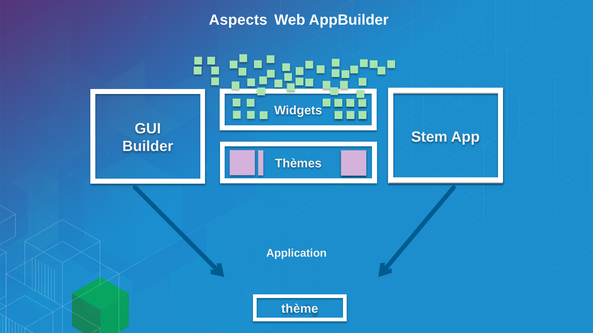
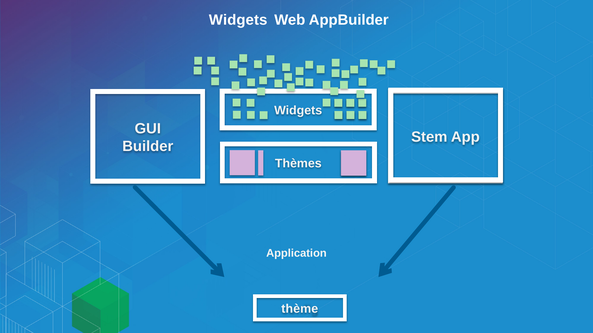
Aspects: Aspects -> Widgets (238, 20)
